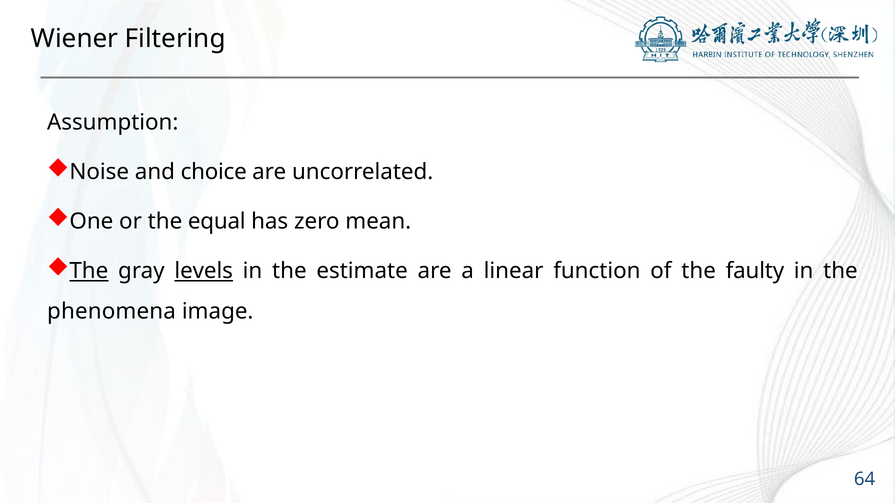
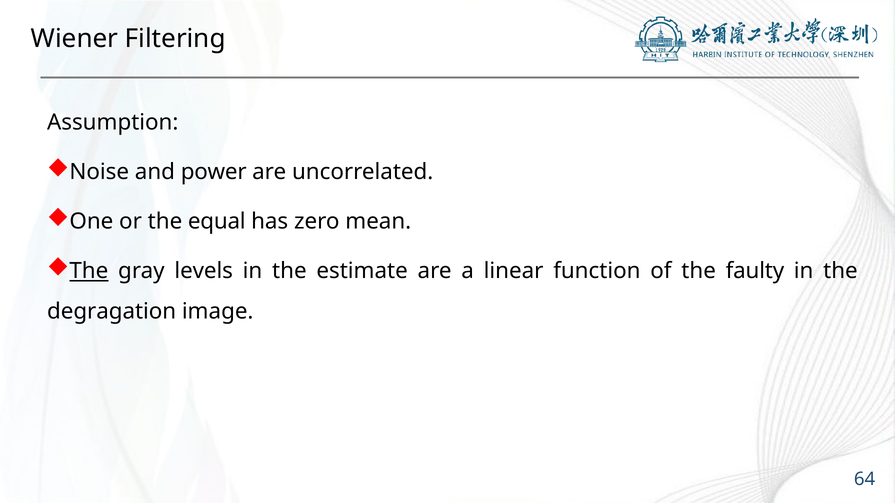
choice: choice -> power (214, 172)
levels underline: present -> none (204, 271)
phenomena: phenomena -> degragation (112, 312)
